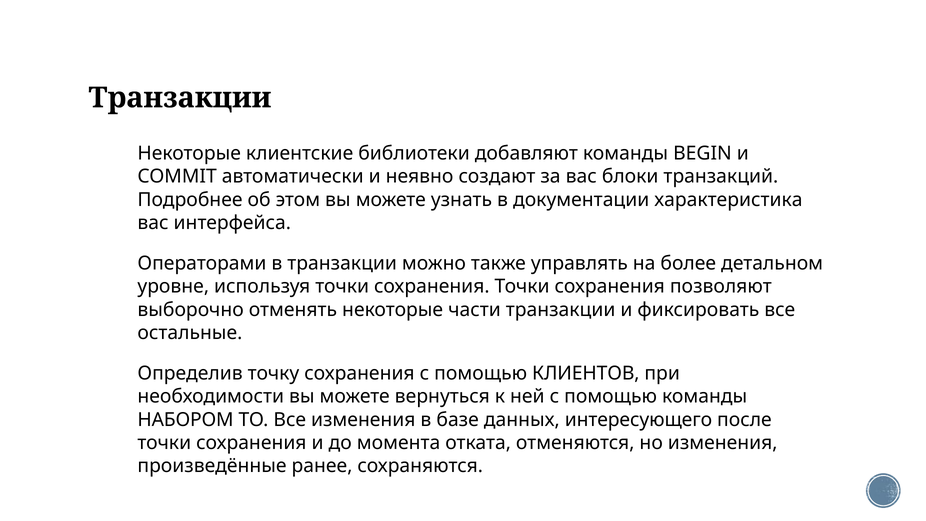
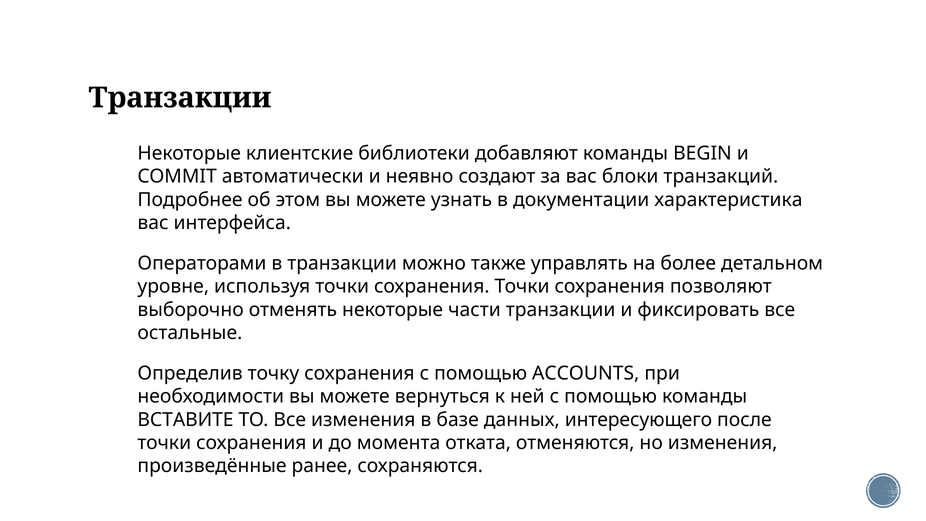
КЛИЕНТОВ: КЛИЕНТОВ -> ACCOUNTS (586, 373)
НАБОРОМ: НАБОРОМ -> ВСТАВИТЕ (186, 420)
